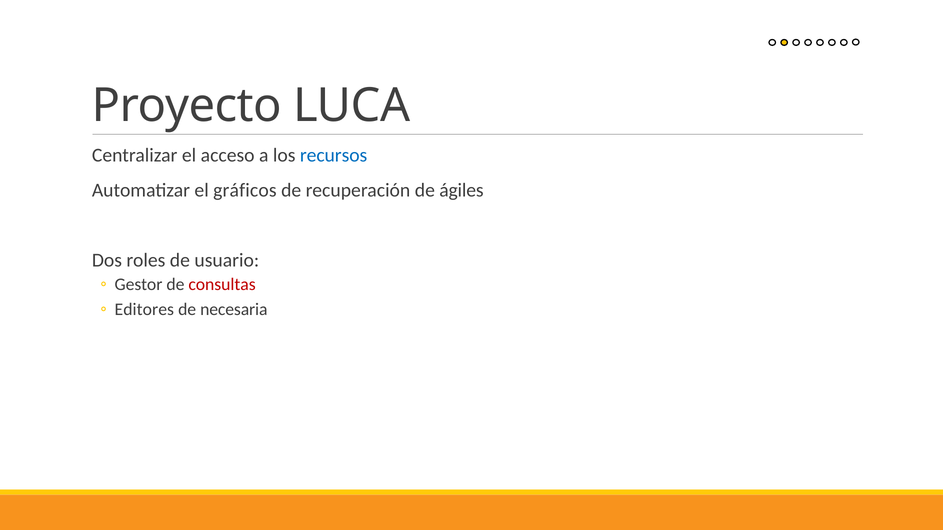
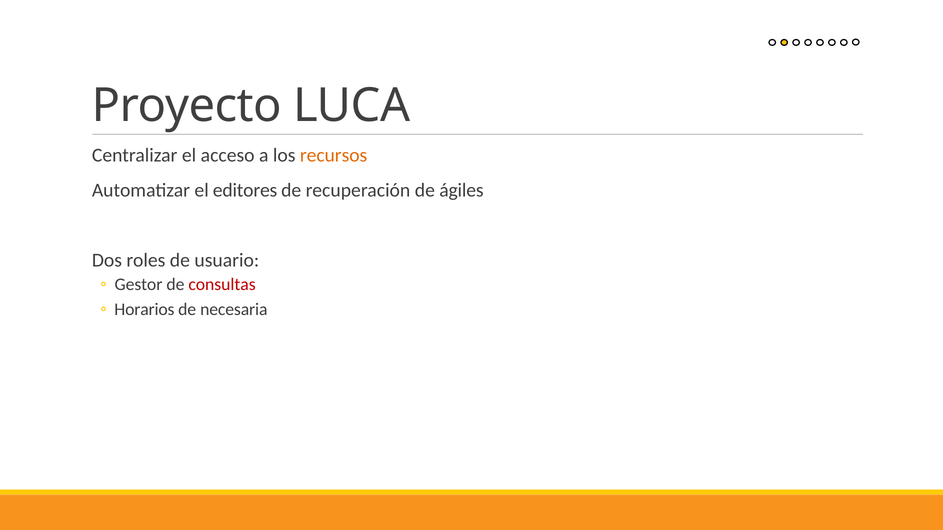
recursos colour: blue -> orange (334, 156)
gráficos: gráficos -> editores (245, 191)
Editores: Editores -> Horarios (144, 310)
